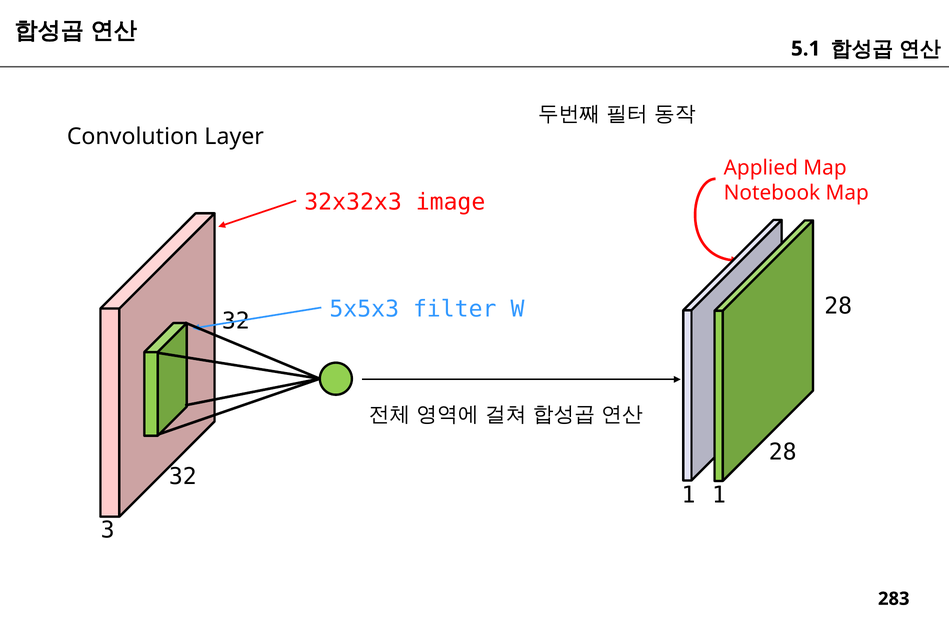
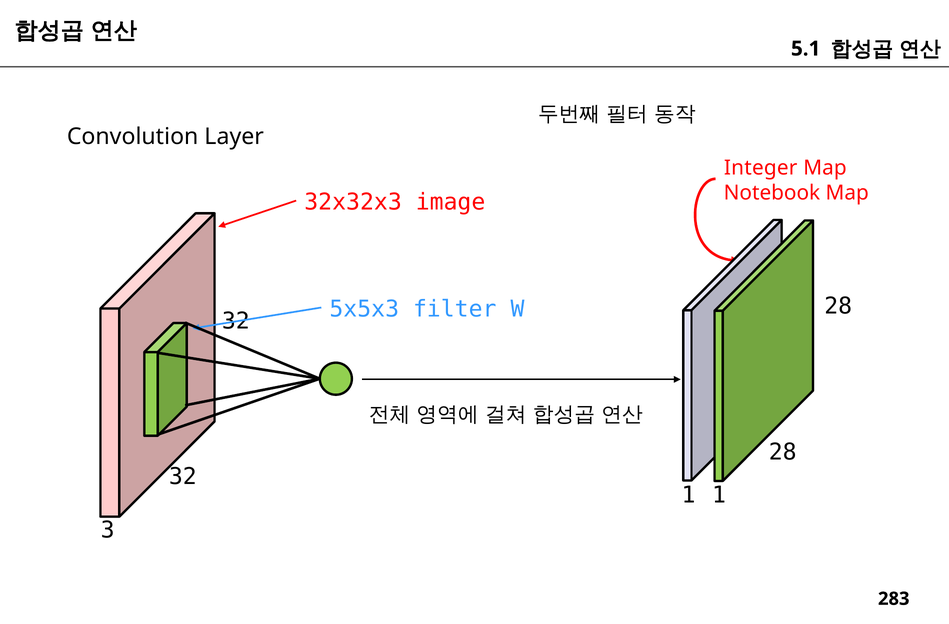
Applied: Applied -> Integer (761, 168)
